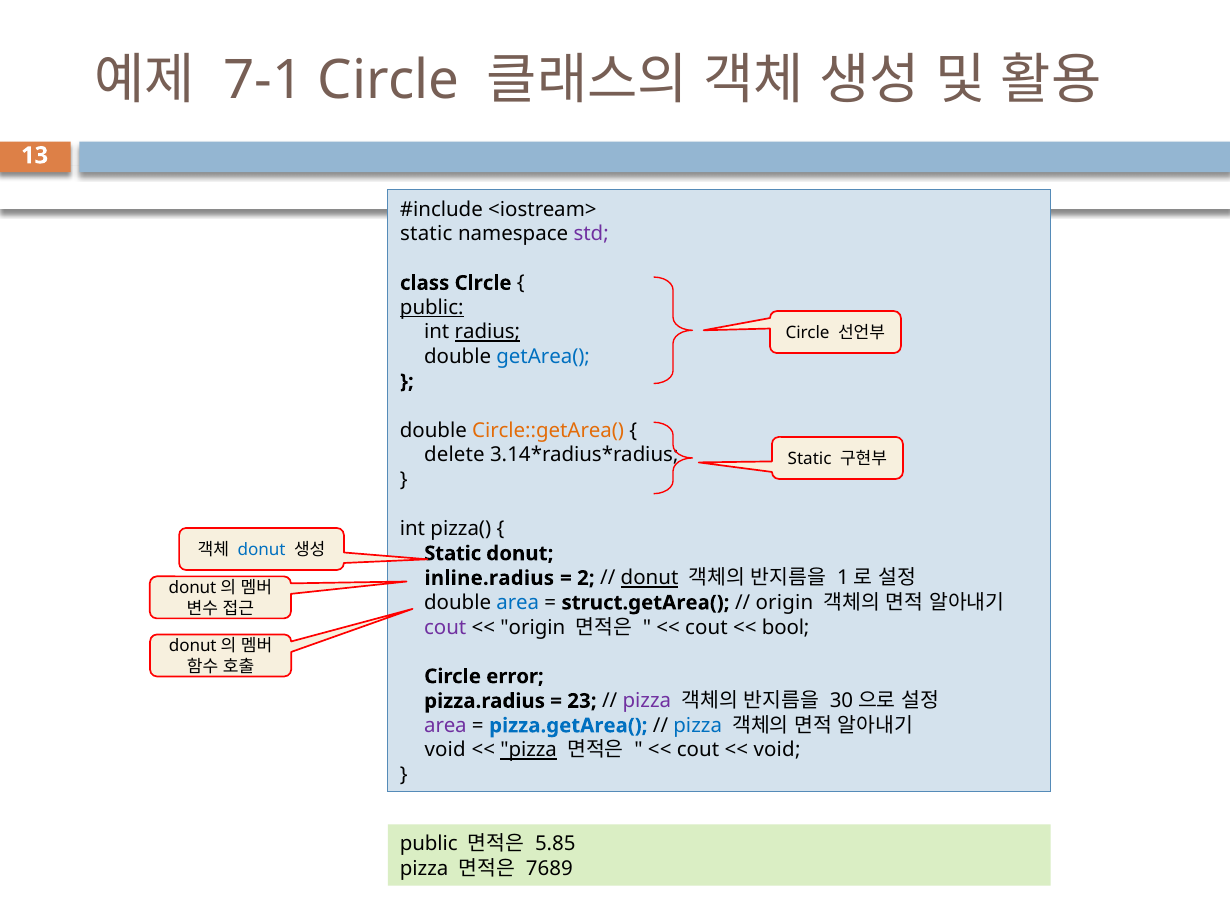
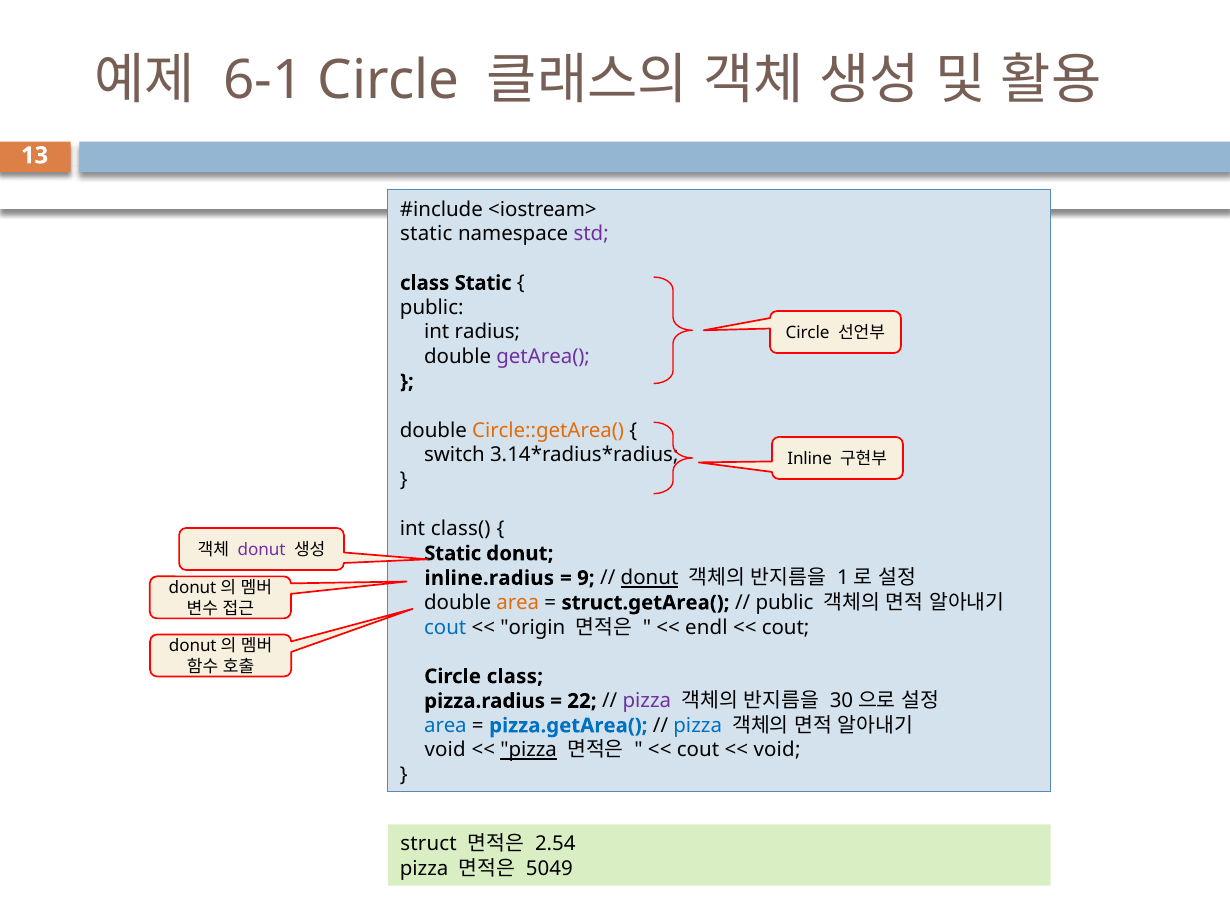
7-1: 7-1 -> 6-1 (264, 80)
class Clrcle: Clrcle -> Static (483, 283)
public underline: present -> none (432, 308)
radius underline: present -> none (487, 332)
getArea( colour: blue -> purple (543, 357)
delete: delete -> switch (454, 455)
Static: Static -> Inline (810, 459)
pizza(: pizza( -> class( (461, 529)
donut colour: blue -> purple (262, 550)
2: 2 -> 9 (586, 578)
area colour: blue -> orange (518, 603)
origin: origin -> public (785, 603)
cout colour: purple -> blue (445, 628)
cout: cout -> endl (706, 628)
bool: bool -> cout (786, 628)
Circle error: error -> class (515, 677)
23: 23 -> 22 (582, 701)
area colour: purple -> blue (445, 726)
public: public -> struct (429, 845)
5.85: 5.85 -> 2.54 (555, 845)
7689: 7689 -> 5049 (549, 869)
